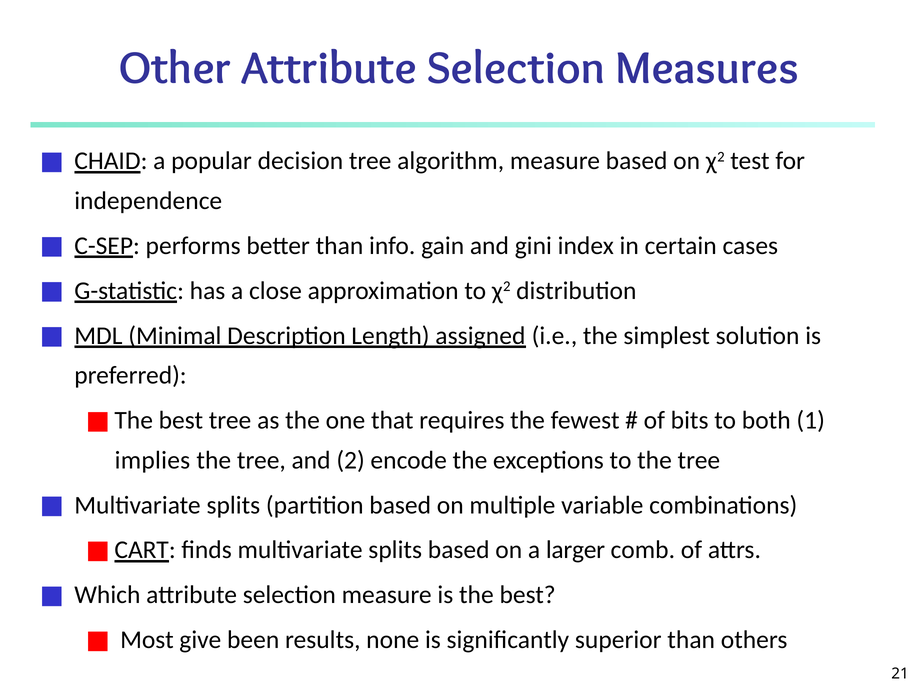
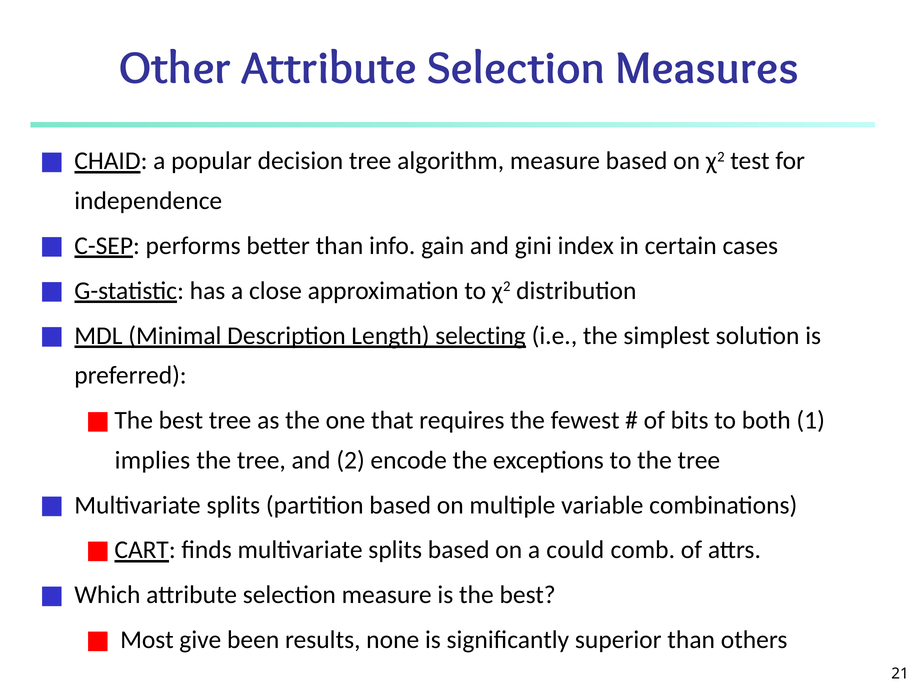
assigned: assigned -> selecting (481, 335)
larger: larger -> could (575, 550)
